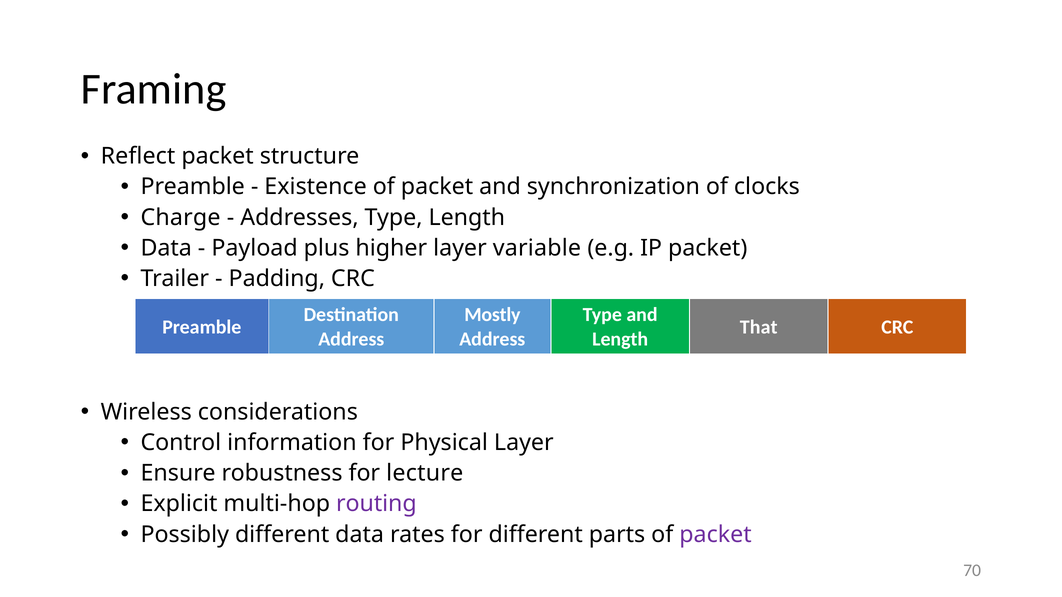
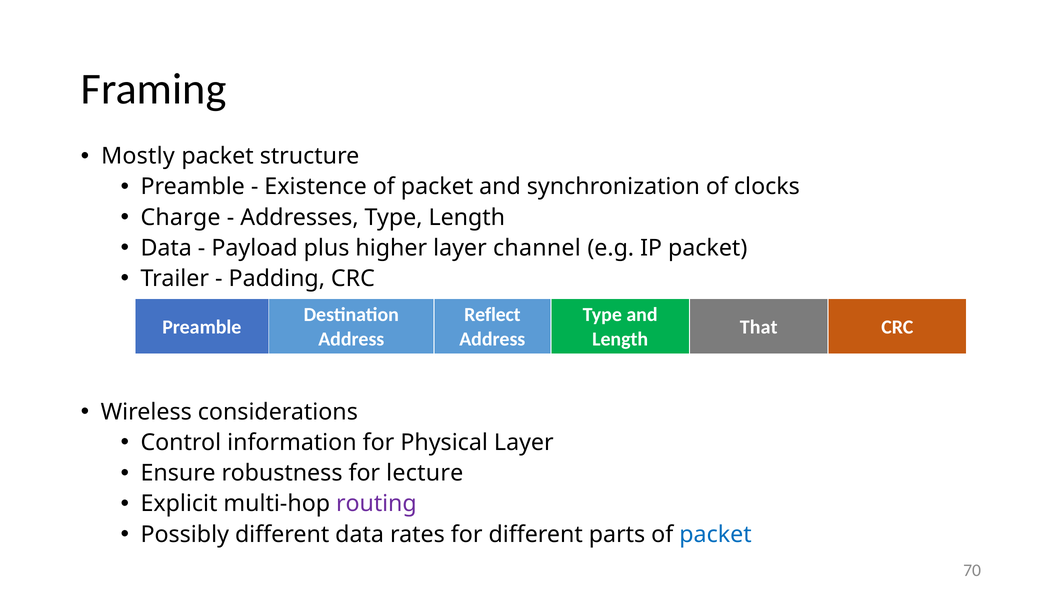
Reflect: Reflect -> Mostly (138, 156)
variable: variable -> channel (537, 248)
Mostly: Mostly -> Reflect (492, 315)
packet colour: purple -> blue (716, 535)
